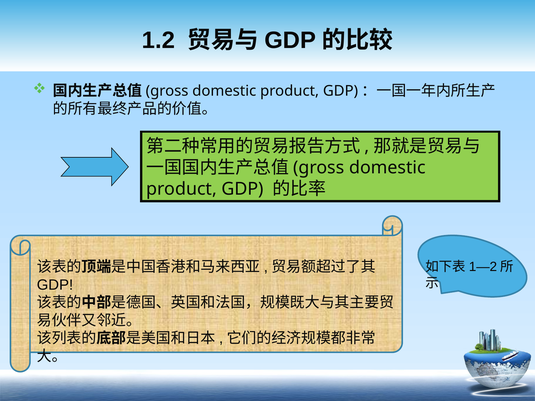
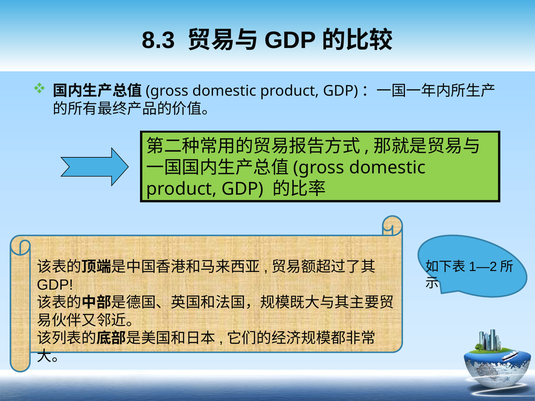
1.2: 1.2 -> 8.3 (158, 40)
